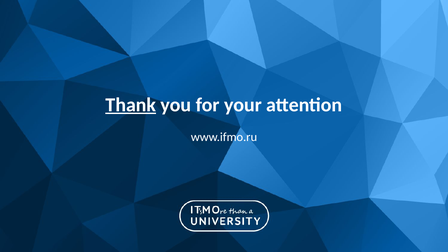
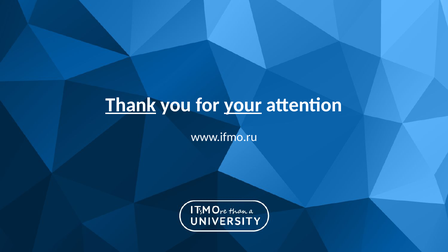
your underline: none -> present (243, 105)
